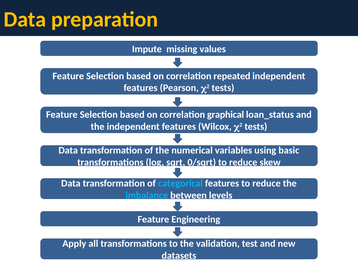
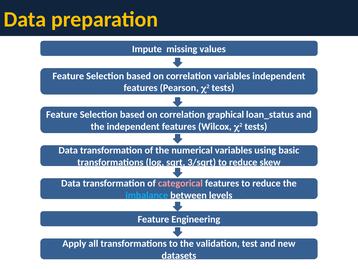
correlation repeated: repeated -> variables (232, 76)
0/sqrt: 0/sqrt -> 3/sqrt (202, 162)
categorical colour: light blue -> pink (180, 183)
